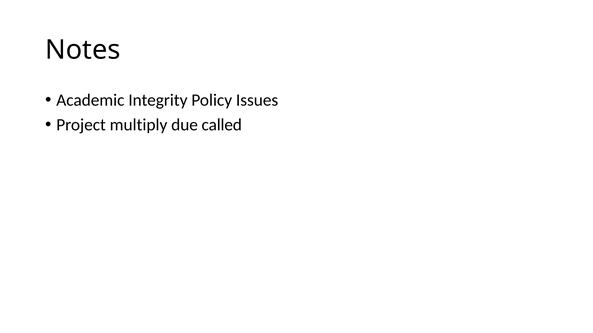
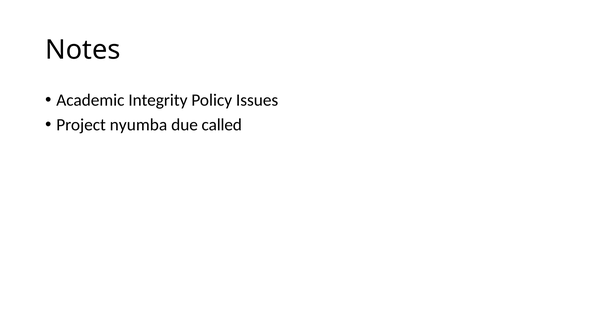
multiply: multiply -> nyumba (138, 125)
